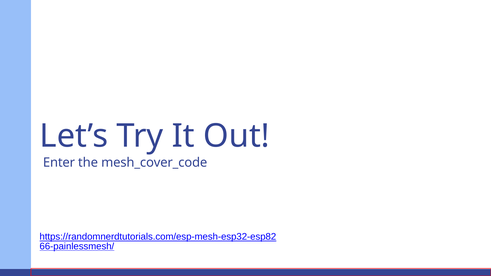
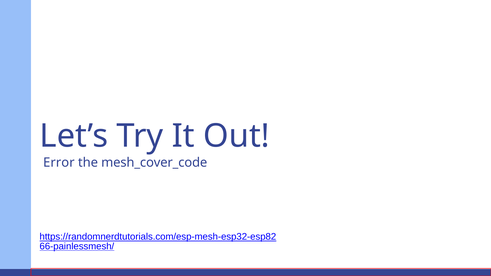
Enter: Enter -> Error (59, 163)
